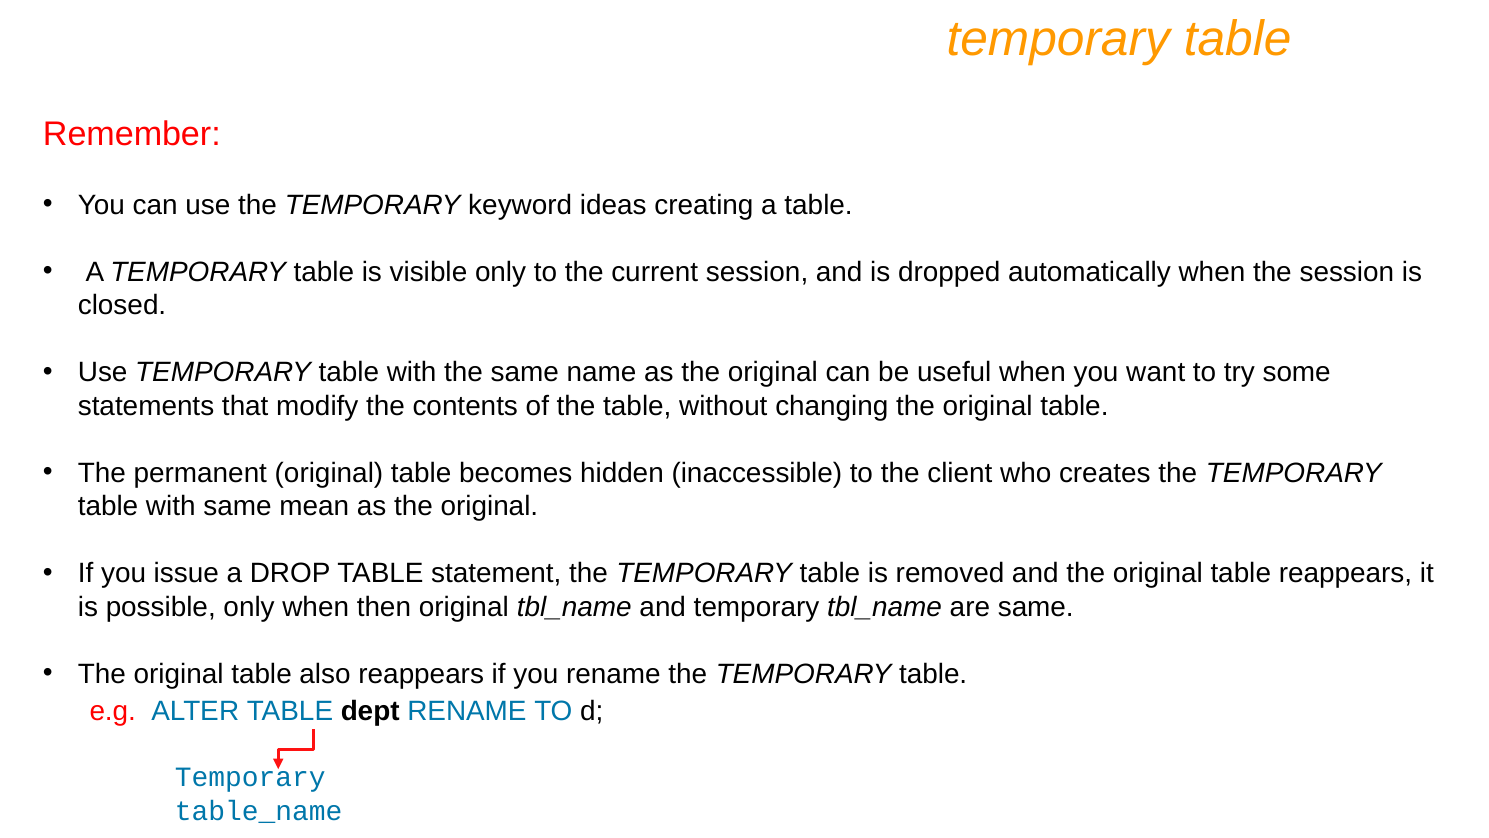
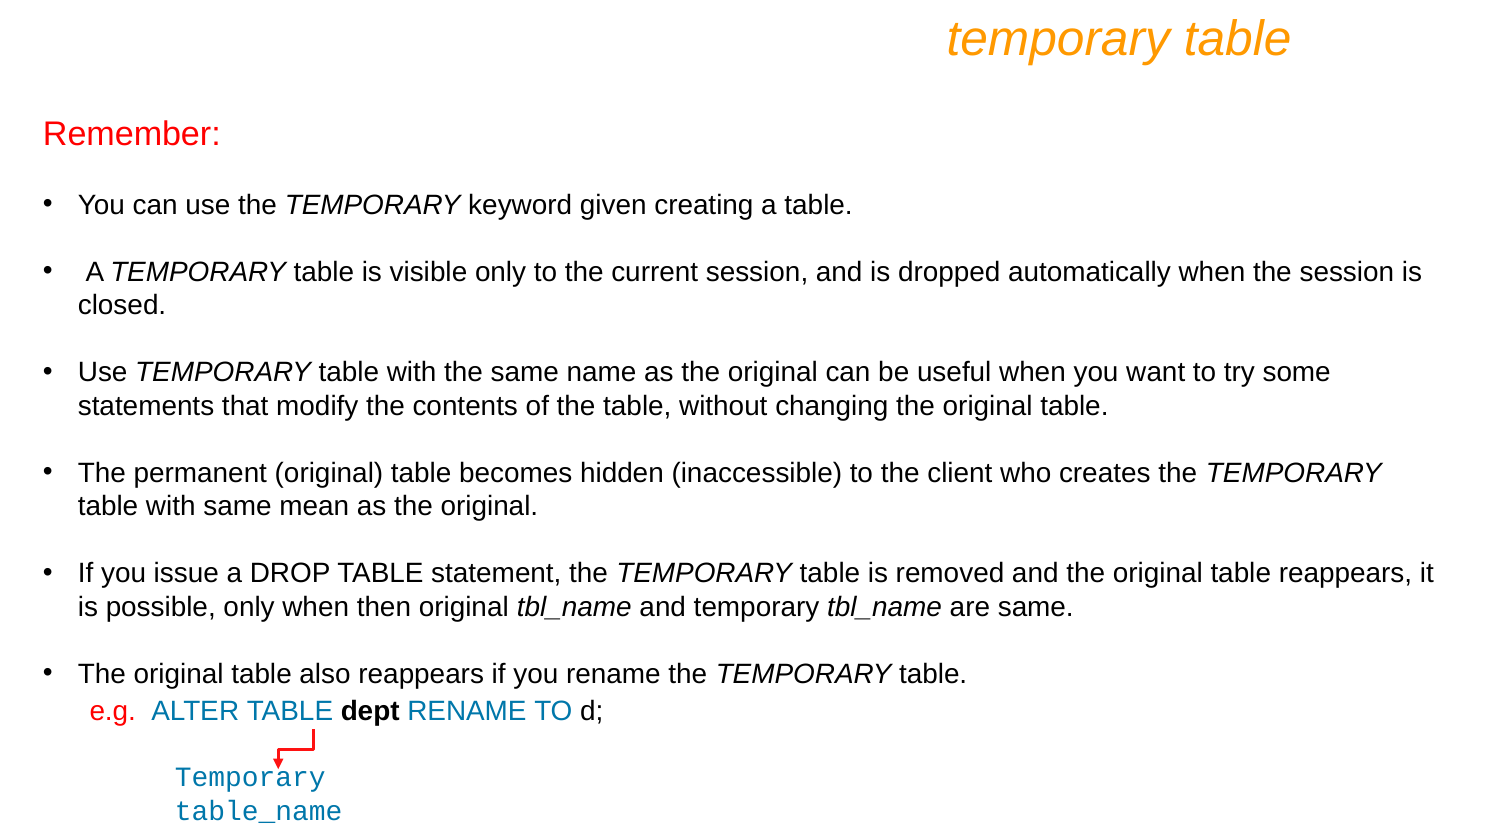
ideas: ideas -> given (613, 205)
